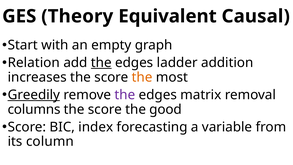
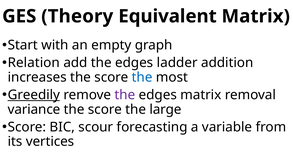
Equivalent Causal: Causal -> Matrix (256, 16)
the underline: present -> none (101, 63)
the colour: orange -> blue (142, 77)
columns: columns -> variance (34, 109)
good: good -> large (165, 109)
index: index -> scour (96, 127)
column: column -> vertices (50, 141)
